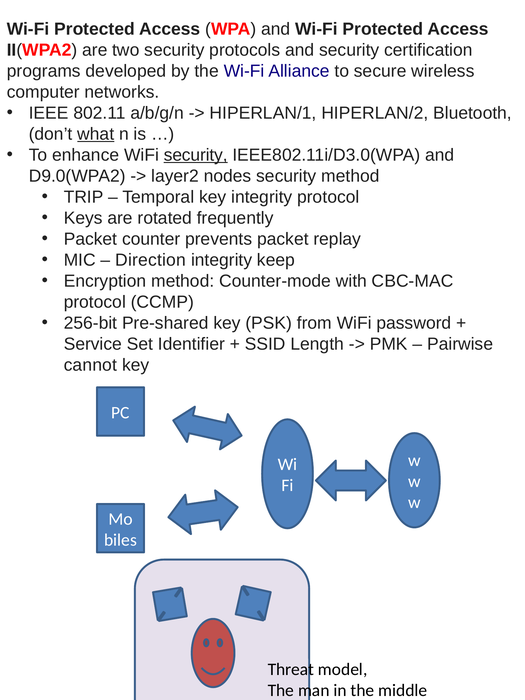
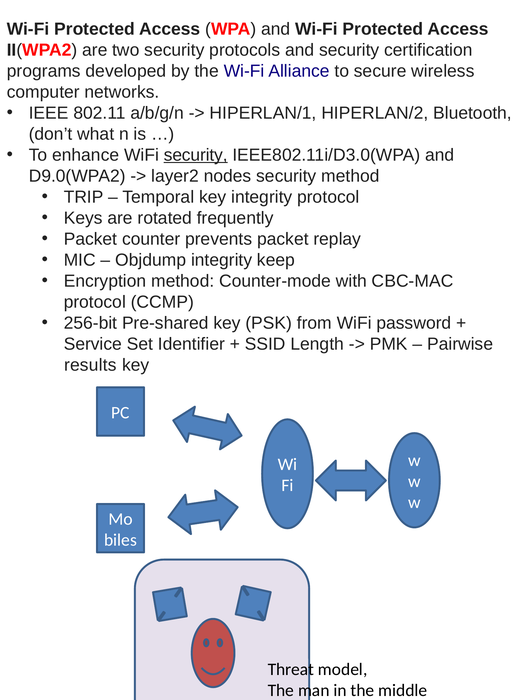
what underline: present -> none (96, 134)
Direction: Direction -> Objdump (151, 260)
cannot: cannot -> results (90, 365)
